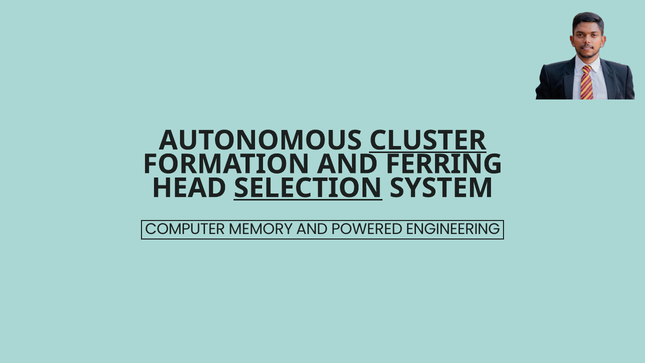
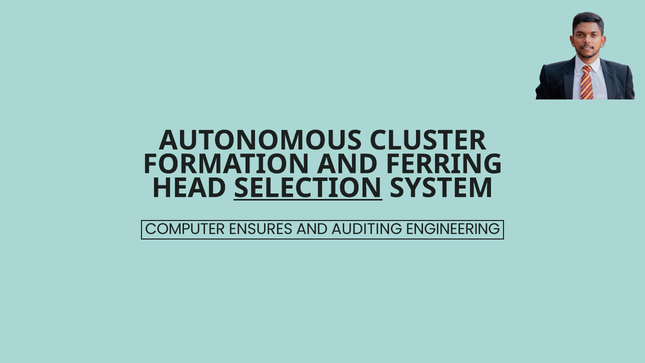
CLUSTER underline: present -> none (428, 140)
MEMORY: MEMORY -> ENSURES (261, 229)
POWERED: POWERED -> AUDITING (367, 229)
